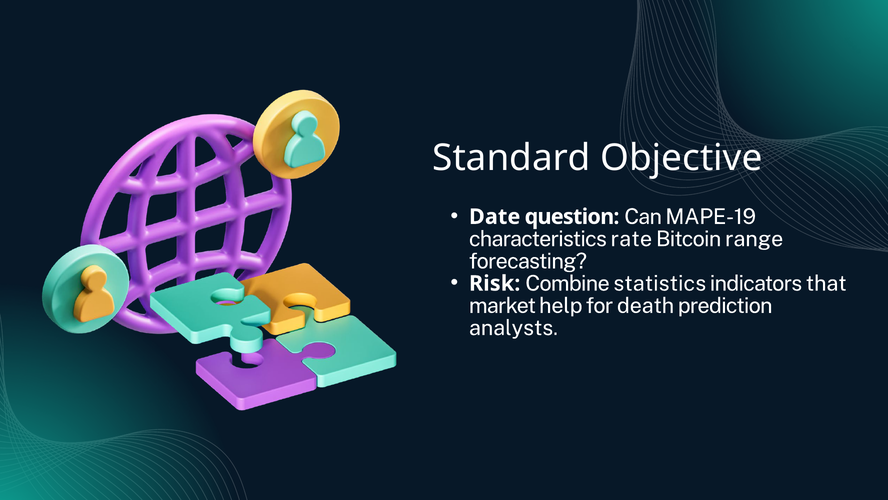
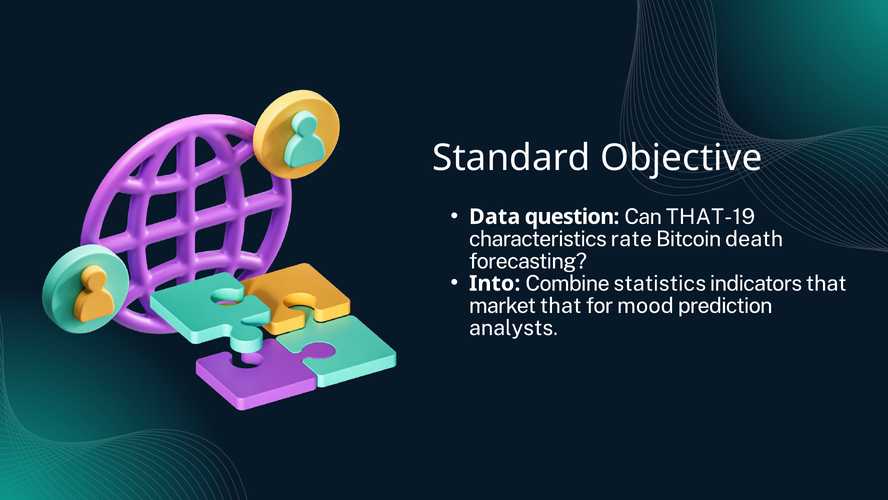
Date: Date -> Data (495, 217)
MAPE-19: MAPE-19 -> THAT-19 (710, 217)
range: range -> death (754, 239)
Risk: Risk -> Into (495, 283)
market help: help -> that (561, 305)
death: death -> mood (645, 305)
